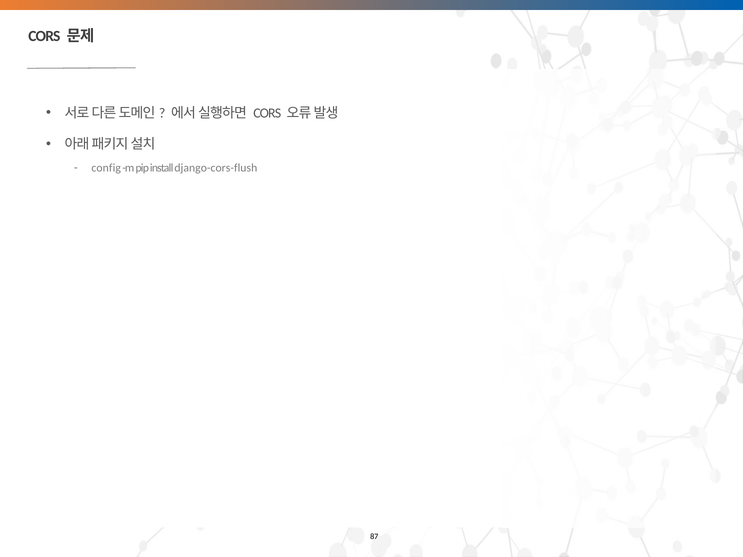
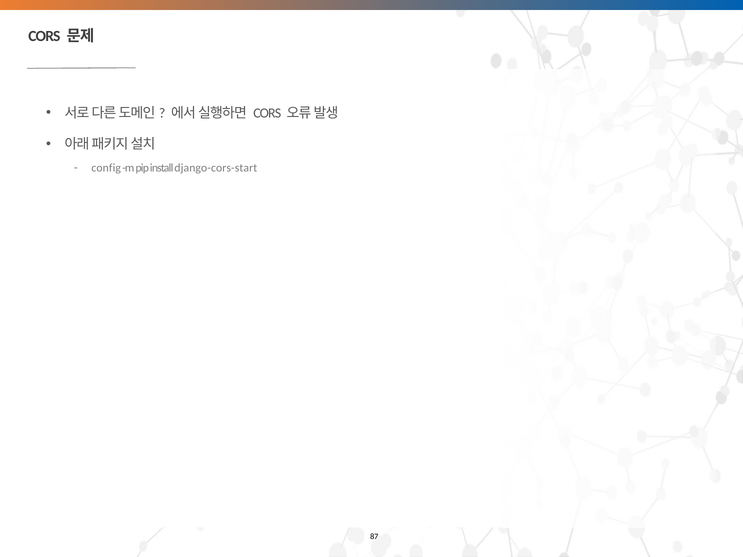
django-cors-flush: django-cors-flush -> django-cors-start (216, 168)
